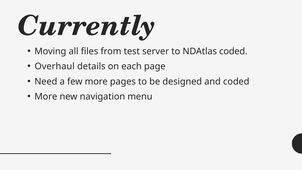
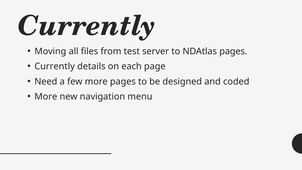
NDAtlas coded: coded -> pages (233, 51)
Overhaul: Overhaul -> Currently (55, 66)
